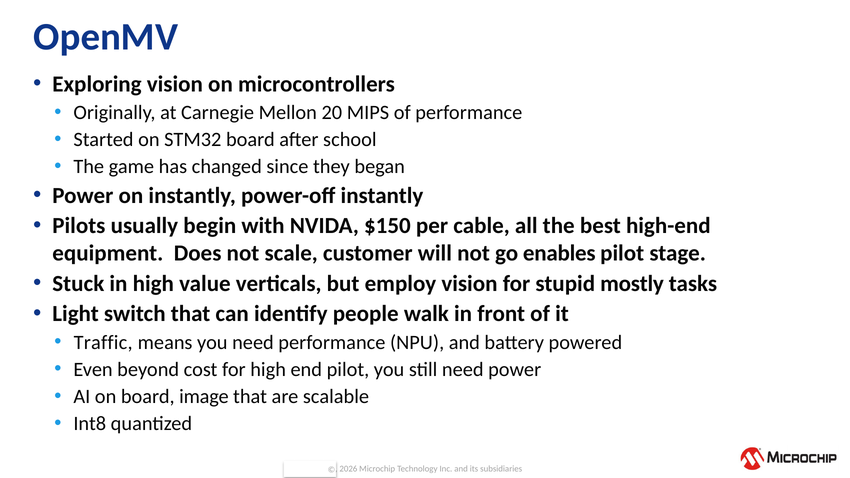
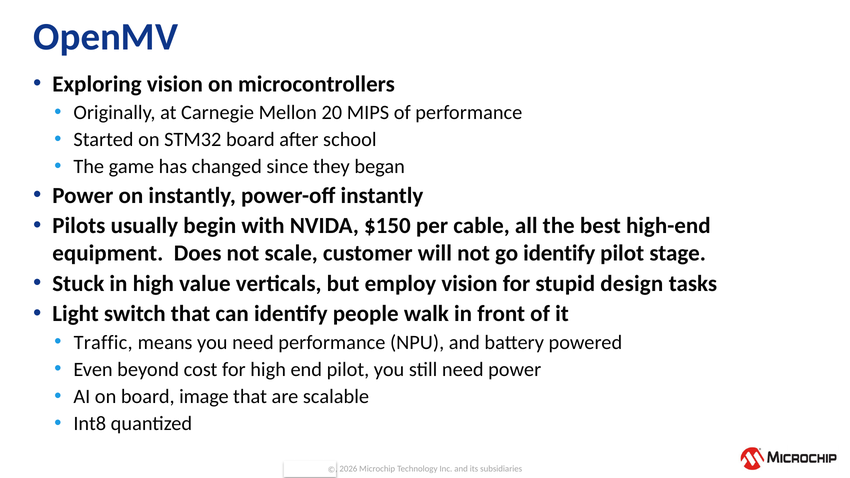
go enables: enables -> identify (559, 253)
mostly: mostly -> design (632, 284)
